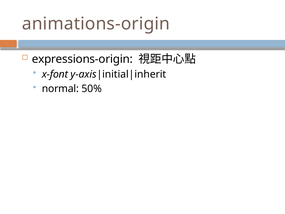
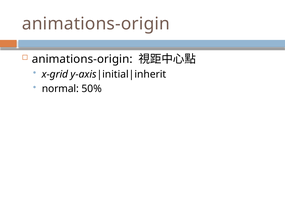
expressions-origin: expressions-origin -> animations-origin (82, 59)
x-font: x-font -> x-grid (55, 74)
